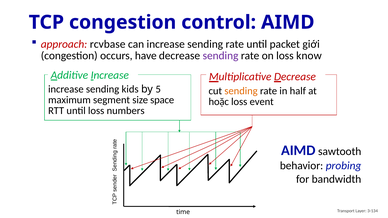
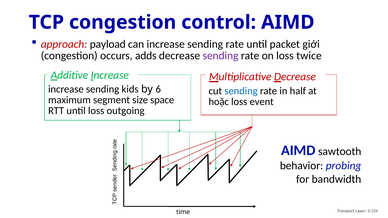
rcvbase: rcvbase -> payload (108, 44)
have: have -> adds (146, 56)
know: know -> twice (309, 56)
5: 5 -> 6 (158, 89)
sending colour: orange -> blue (241, 91)
numbers: numbers -> outgoing (126, 111)
